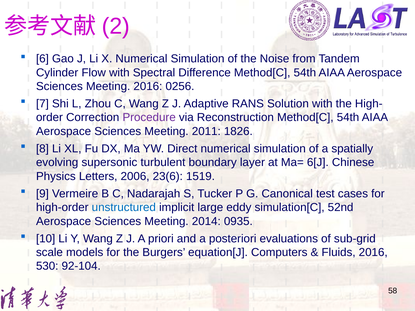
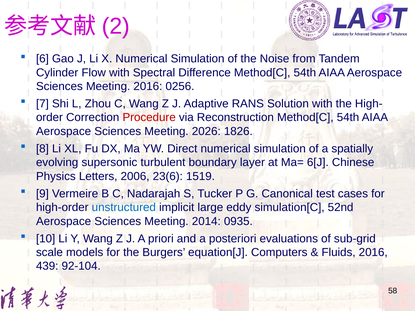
Procedure colour: purple -> red (149, 118)
2011: 2011 -> 2026 (206, 131)
530: 530 -> 439 (47, 266)
